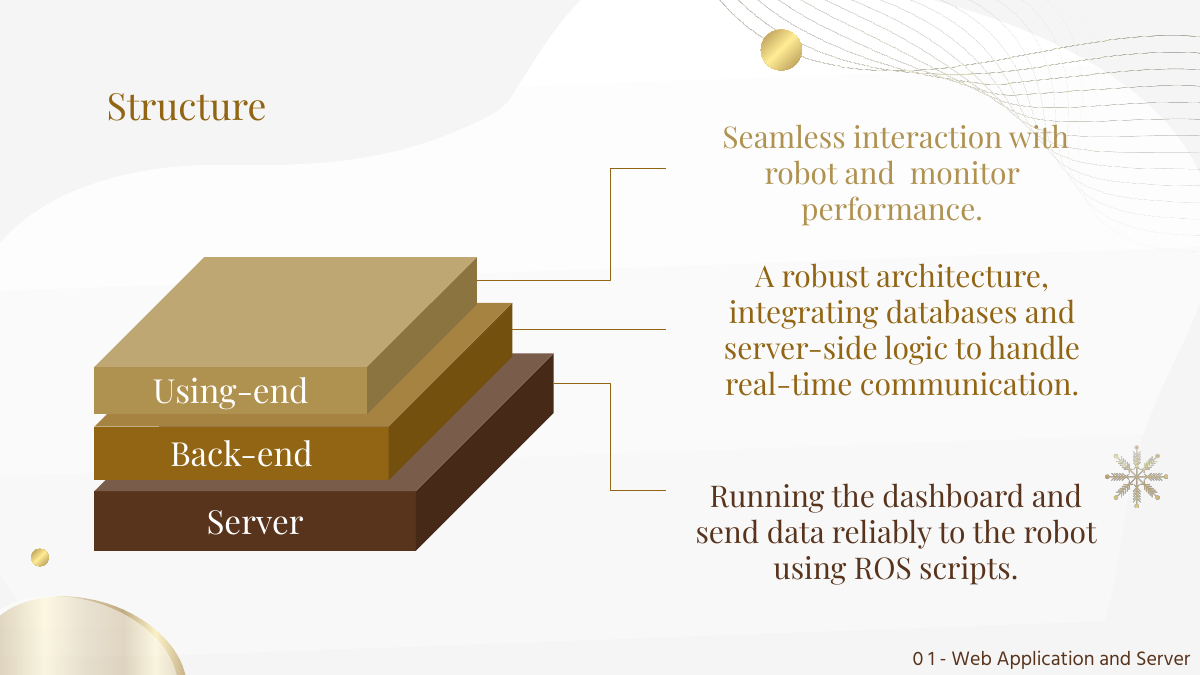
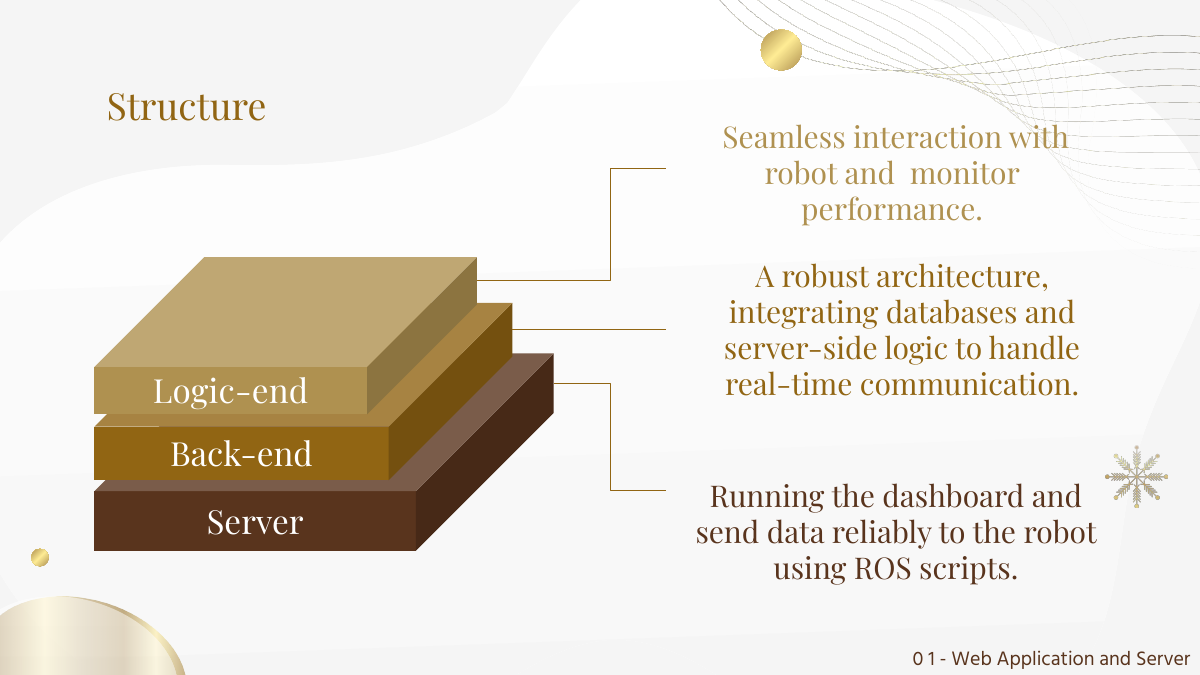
Using-end: Using-end -> Logic-end (231, 393)
